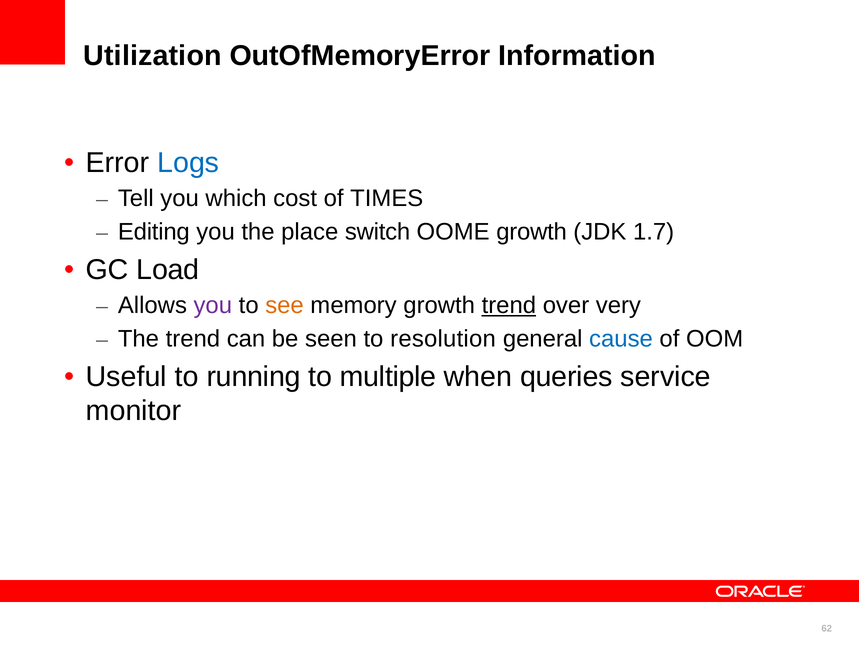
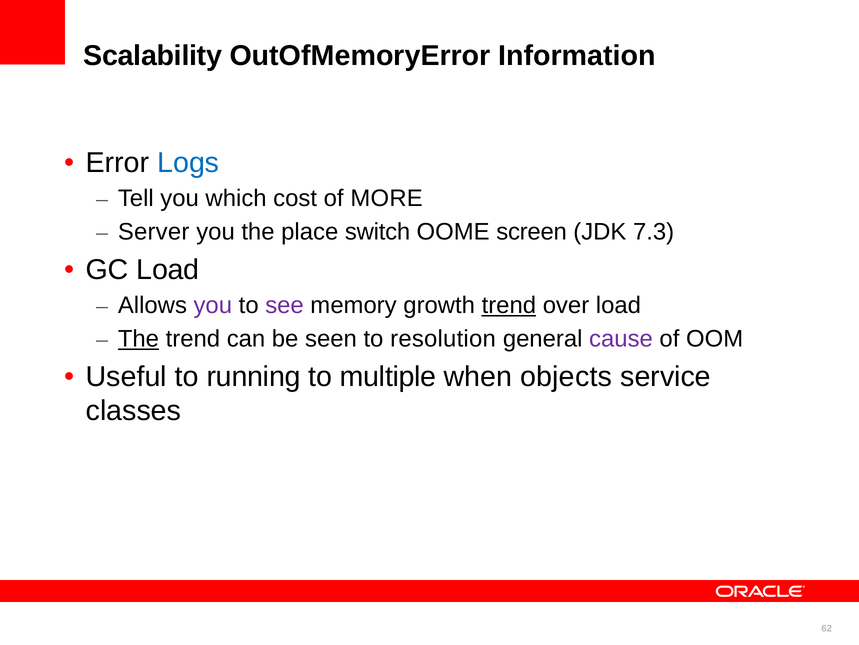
Utilization: Utilization -> Scalability (153, 56)
TIMES: TIMES -> MORE (387, 198)
Editing: Editing -> Server (154, 232)
OOME growth: growth -> screen (532, 232)
1.7: 1.7 -> 7.3 (654, 232)
see colour: orange -> purple (285, 305)
over very: very -> load (618, 305)
The underline: none -> present (138, 339)
cause colour: blue -> purple (621, 339)
queries: queries -> objects (566, 376)
monitor: monitor -> classes (133, 411)
